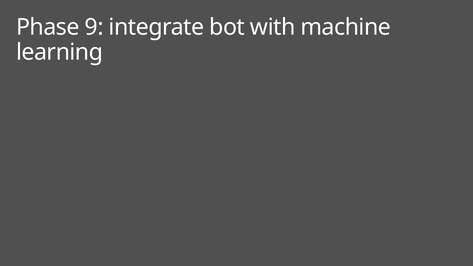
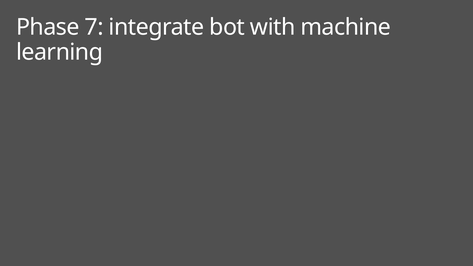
9: 9 -> 7 (94, 27)
